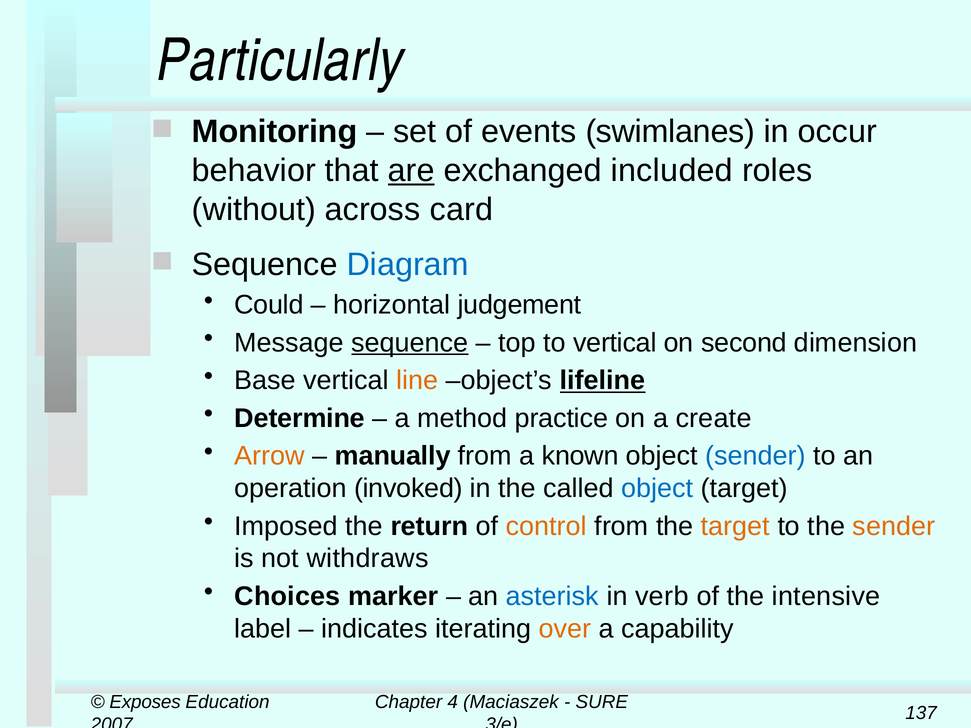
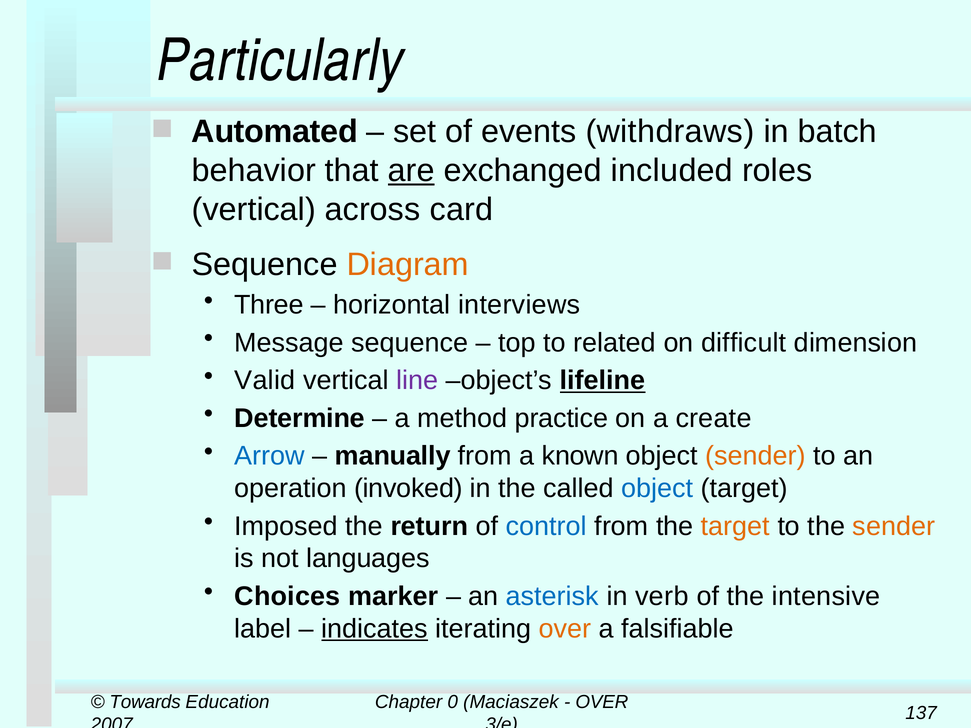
Monitoring: Monitoring -> Automated (275, 132)
swimlanes: swimlanes -> withdraws (670, 132)
occur: occur -> batch (837, 132)
without: without -> vertical (254, 209)
Diagram colour: blue -> orange (408, 264)
Could: Could -> Three (269, 305)
judgement: judgement -> interviews (519, 305)
sequence underline: present -> none (410, 343)
to vertical: vertical -> related (615, 343)
second: second -> difficult (744, 343)
Base: Base -> Valid (265, 381)
line colour: orange -> purple (417, 381)
Arrow colour: orange -> blue (270, 456)
sender colour: blue -> orange (756, 456)
control colour: orange -> blue (546, 526)
withdraws: withdraws -> languages (368, 559)
indicates underline: none -> present (375, 629)
capability: capability -> falsifiable (678, 629)
Exposes: Exposes -> Towards (145, 702)
4: 4 -> 0 (453, 702)
SURE: SURE -> OVER (602, 702)
